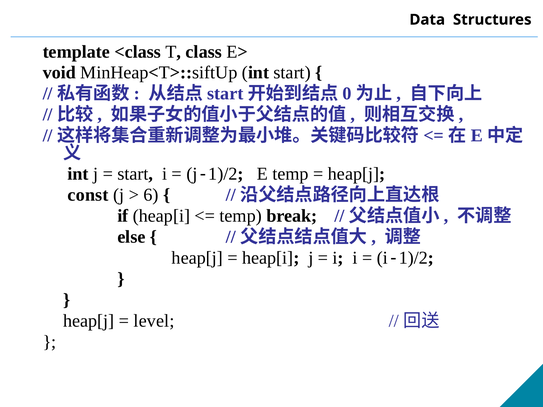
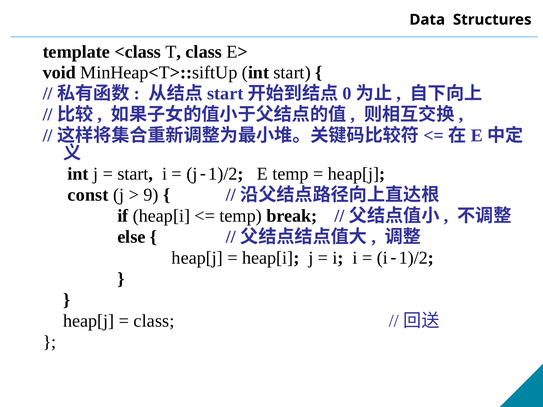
6: 6 -> 9 (151, 195)
level: level -> class (154, 321)
